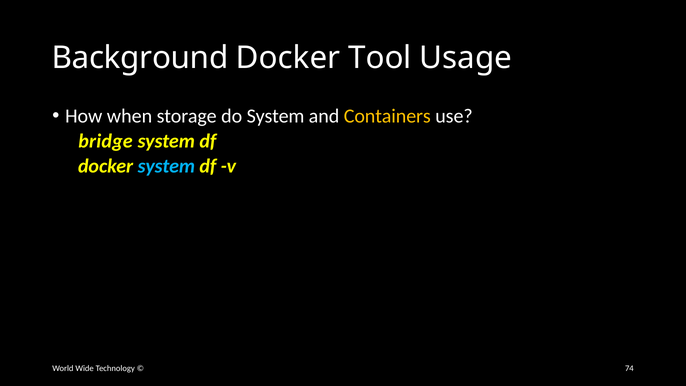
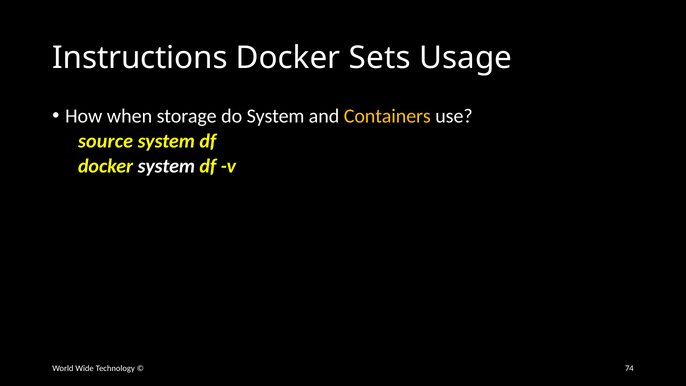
Background: Background -> Instructions (140, 58)
Tool: Tool -> Sets (380, 58)
bridge: bridge -> source (106, 141)
system colour: light blue -> white (166, 166)
